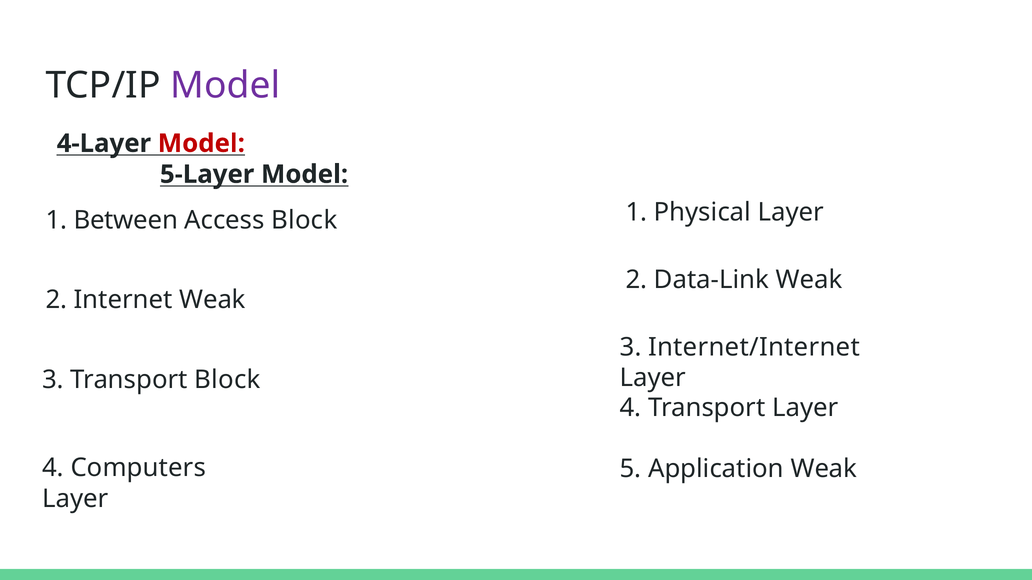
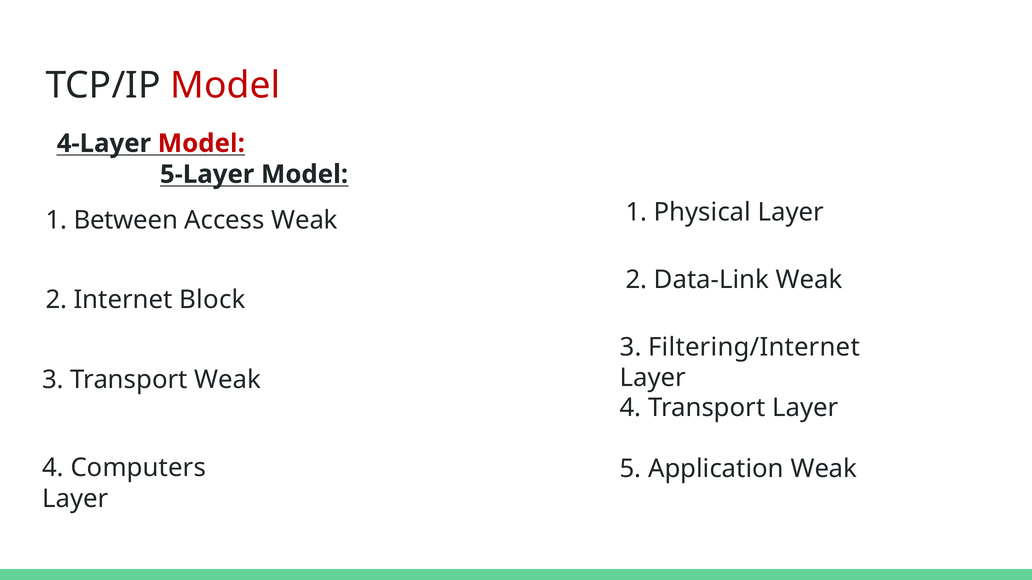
Model colour: purple -> red (225, 86)
Access Block: Block -> Weak (305, 220)
Internet Weak: Weak -> Block (212, 300)
Internet/Internet: Internet/Internet -> Filtering/Internet (754, 347)
Transport Block: Block -> Weak (228, 380)
